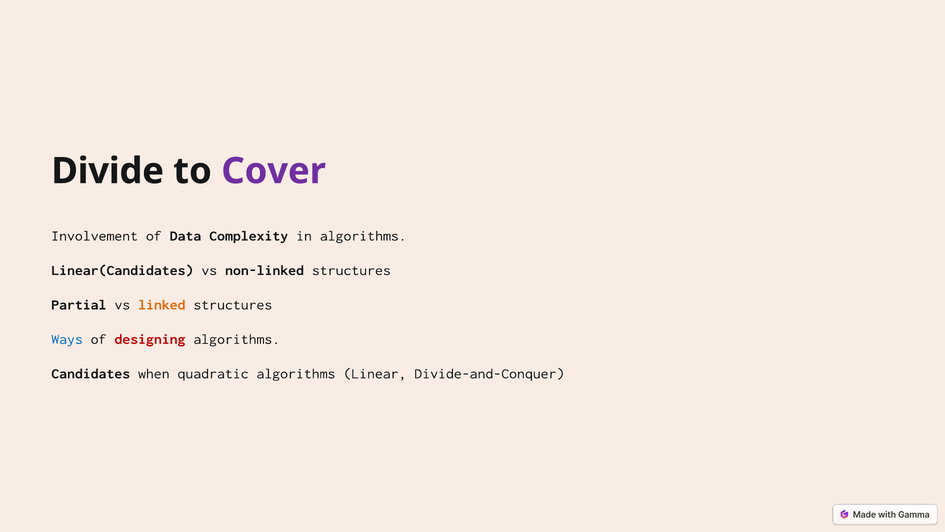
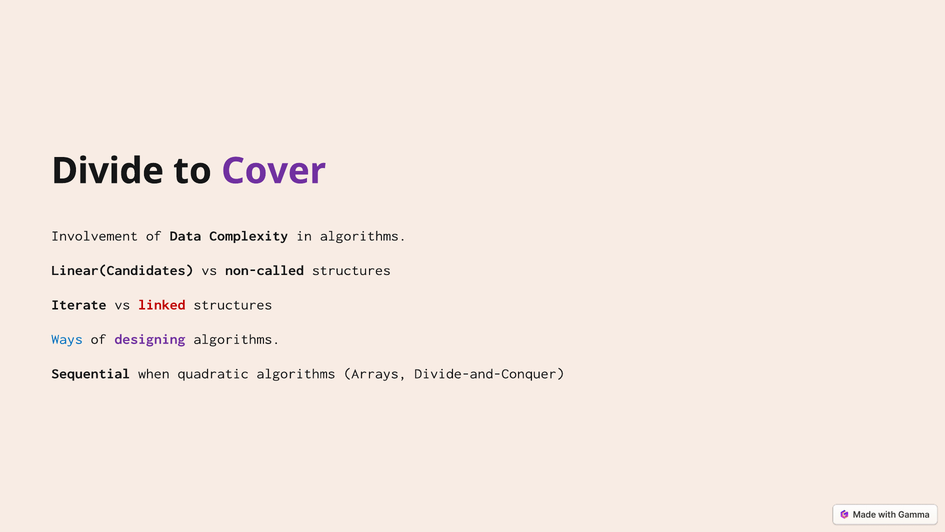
non-linked: non-linked -> non-called (265, 270)
Partial: Partial -> Iterate (79, 304)
linked colour: orange -> red (162, 304)
designing colour: red -> purple (150, 339)
Candidates: Candidates -> Sequential (91, 373)
Linear: Linear -> Arrays (375, 373)
